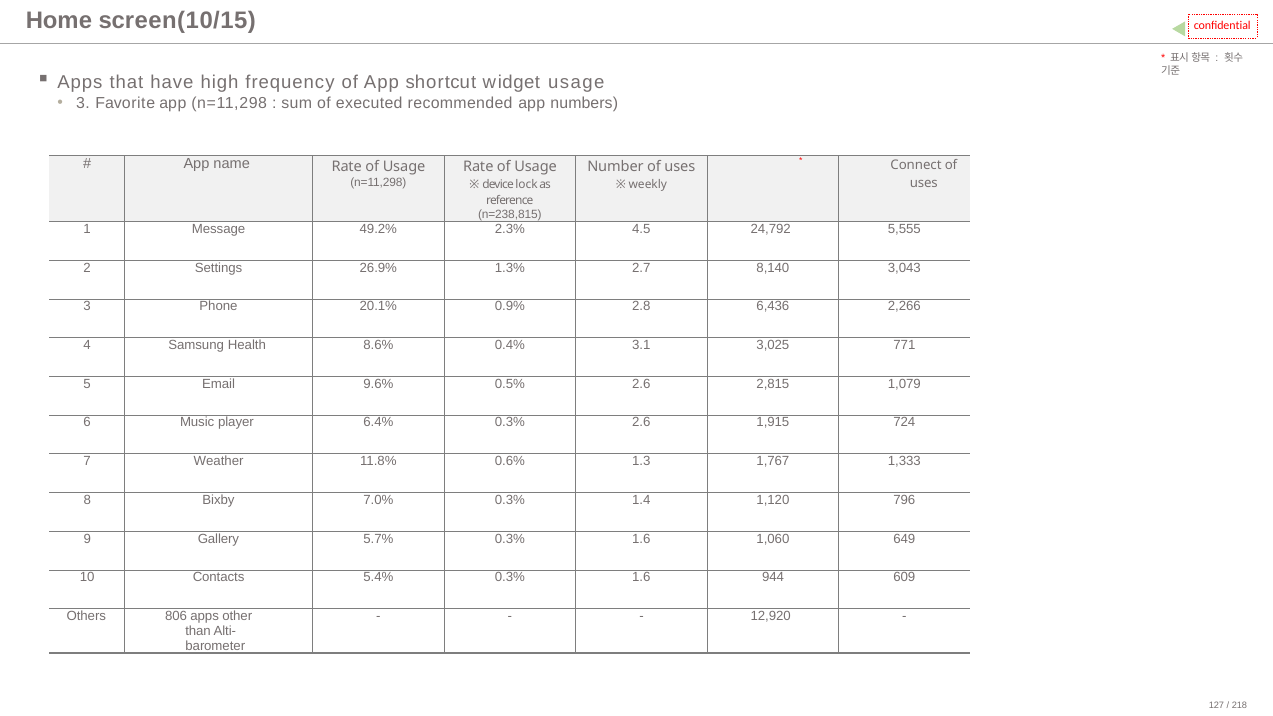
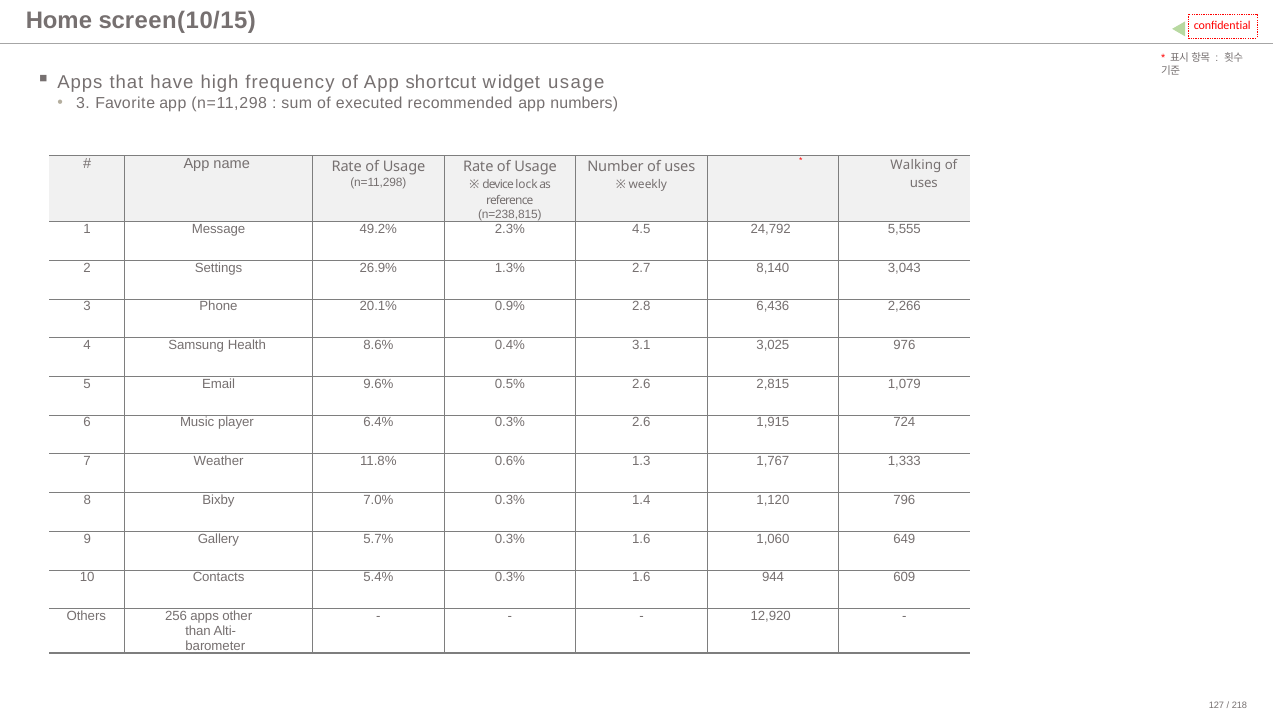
Connect: Connect -> Walking (916, 165)
771: 771 -> 976 (904, 345)
806: 806 -> 256 (176, 616)
